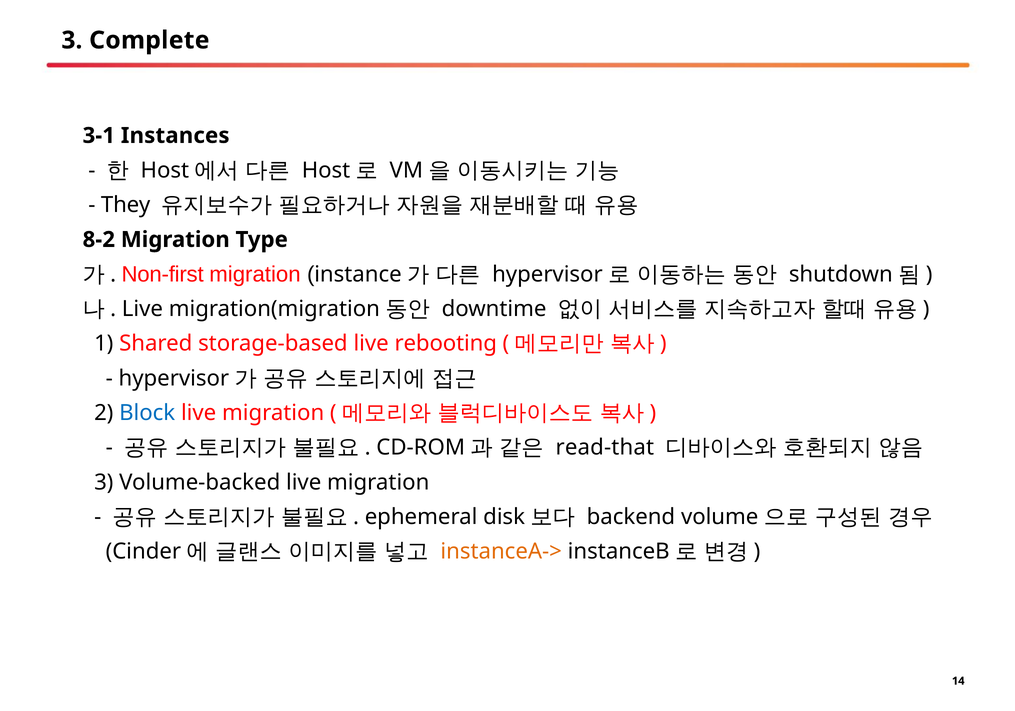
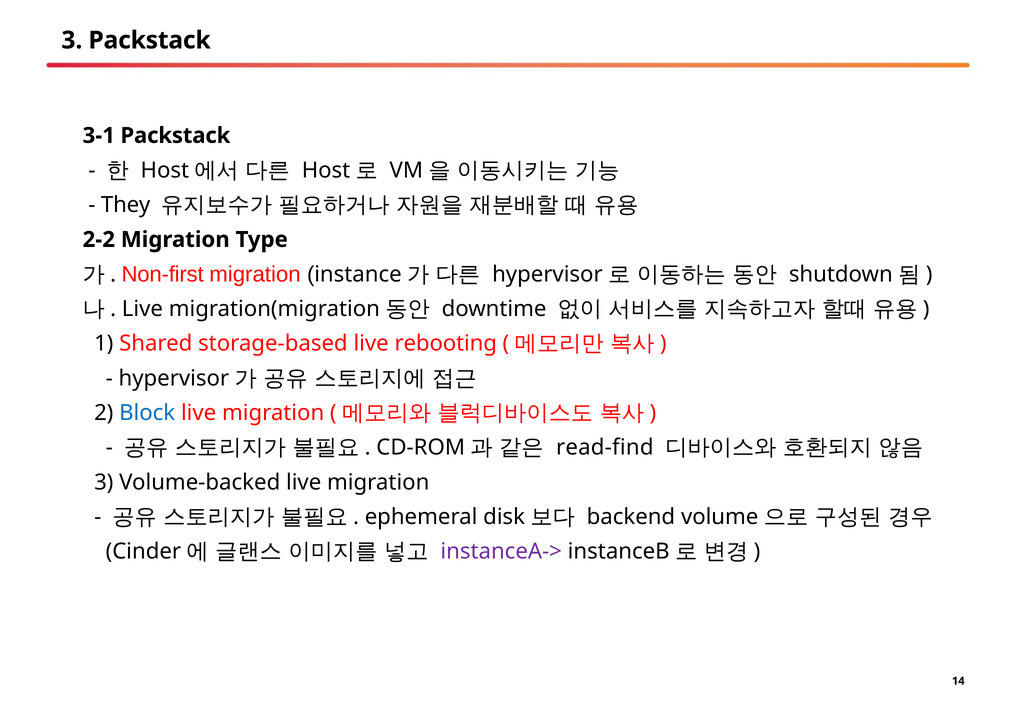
3 Complete: Complete -> Packstack (150, 40)
3-1 Instances: Instances -> Packstack (175, 135)
8-2: 8-2 -> 2-2 (99, 239)
read-that: read-that -> read-find (605, 447)
instanceA-> colour: orange -> purple (501, 551)
